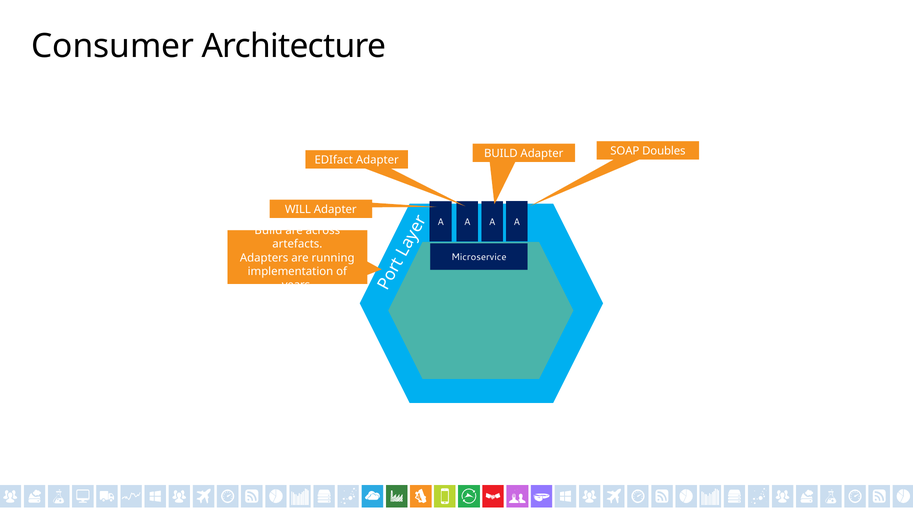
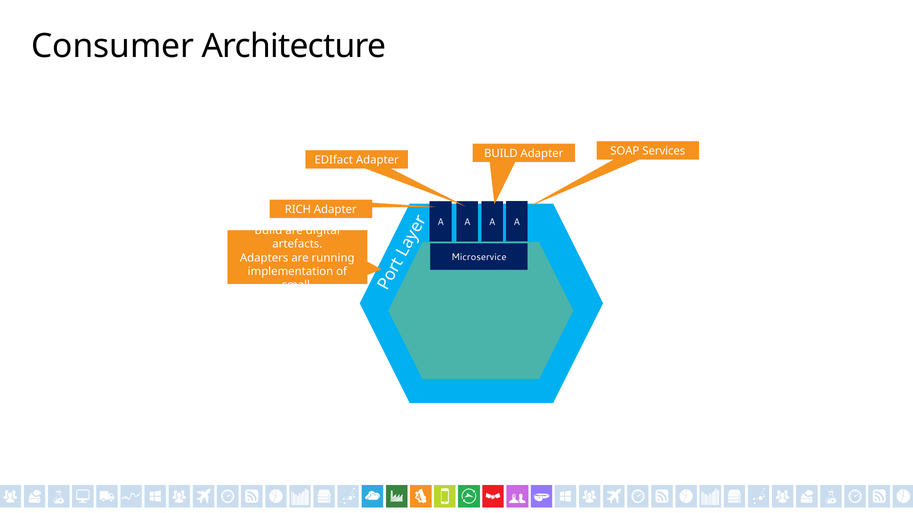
Doubles: Doubles -> Services (664, 151)
WILL: WILL -> RICH (298, 210)
across: across -> digital (323, 231)
years: years -> small (297, 286)
